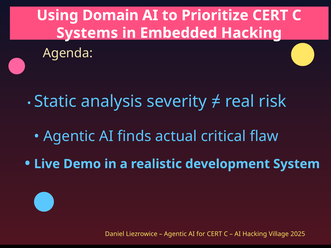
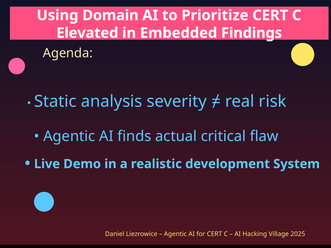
Systems: Systems -> Elevated (87, 33)
Embedded Hacking: Hacking -> Findings (252, 33)
